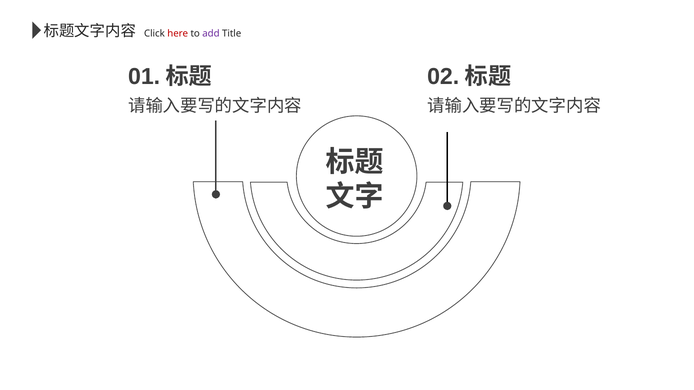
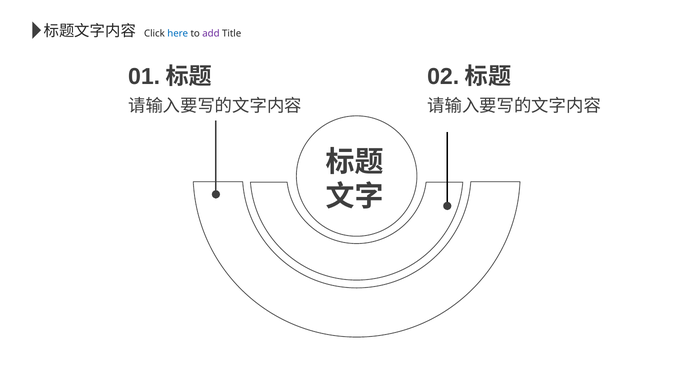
here colour: red -> blue (178, 33)
